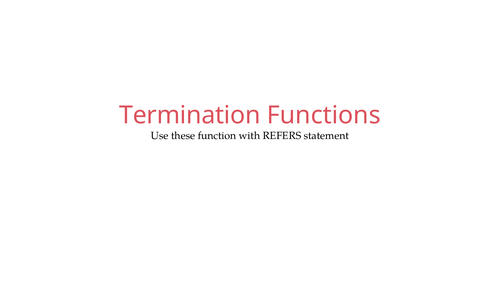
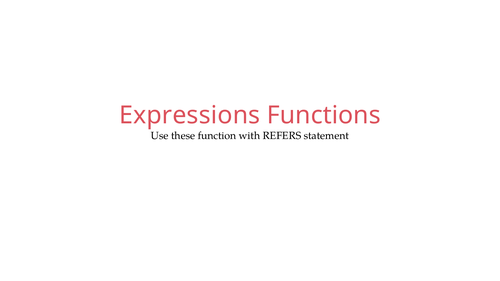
Termination: Termination -> Expressions (190, 115)
